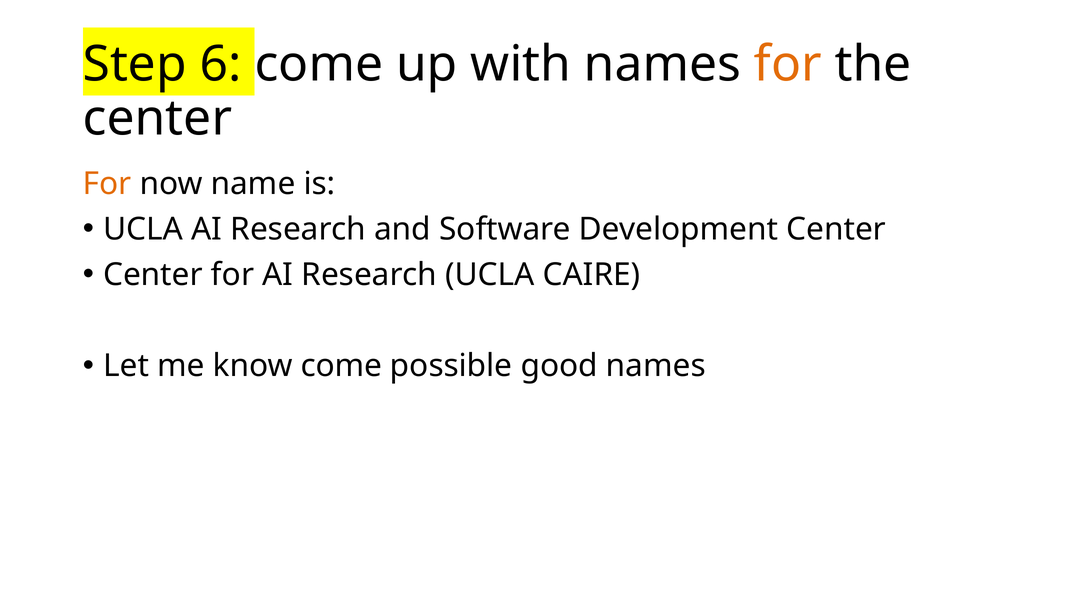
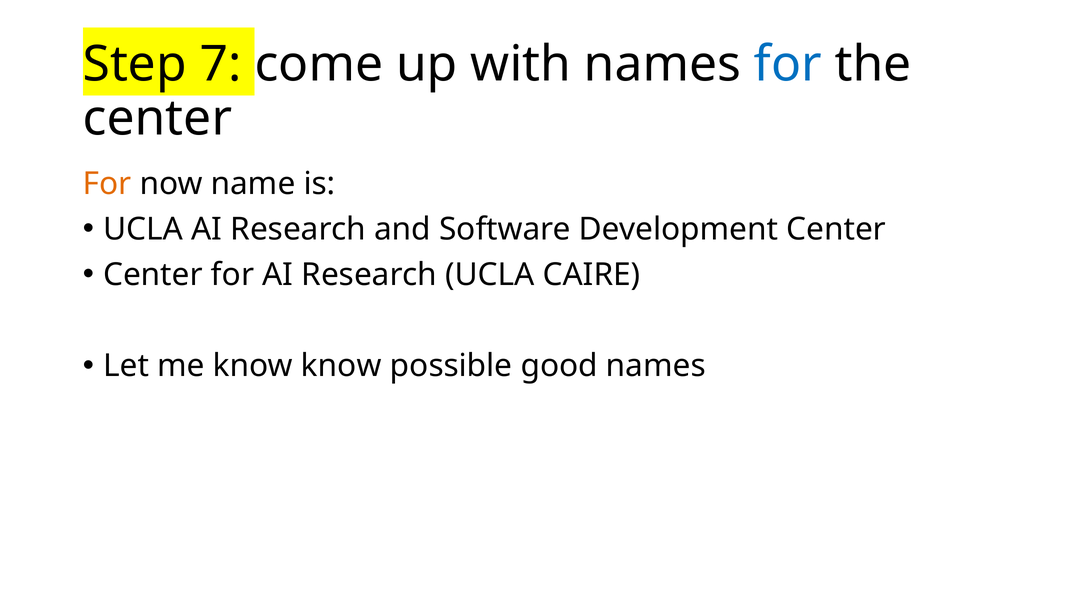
6: 6 -> 7 (221, 64)
for colour: orange -> blue (788, 64)
know come: come -> know (341, 366)
